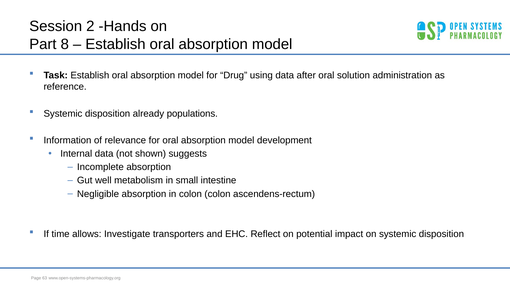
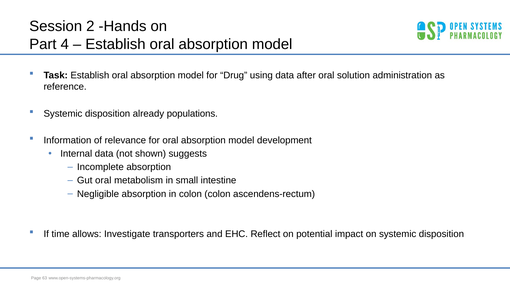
8: 8 -> 4 (65, 44)
Gut well: well -> oral (103, 180)
